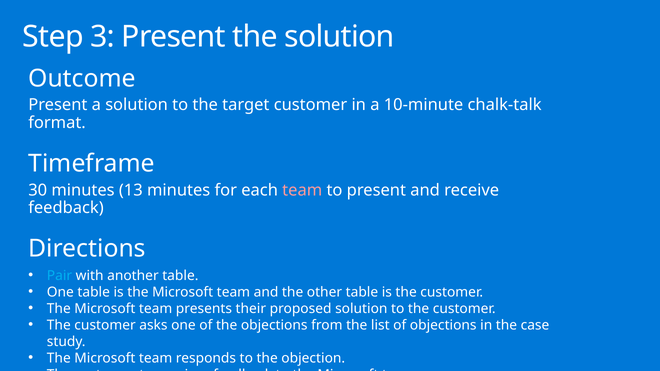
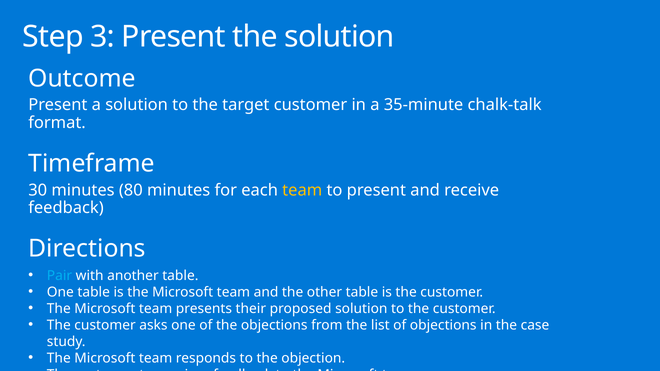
10-minute: 10-minute -> 35-minute (424, 105)
13: 13 -> 80 (131, 190)
team colour: pink -> yellow (302, 190)
